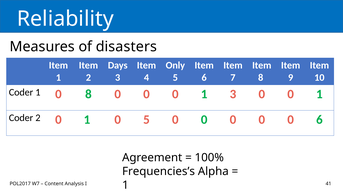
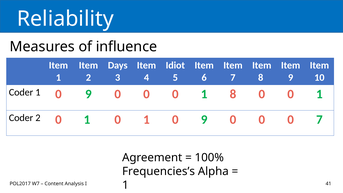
disasters: disasters -> influence (126, 47)
Only: Only -> Idiot (175, 65)
Coder 1 0 8: 8 -> 9 (88, 94)
1 3: 3 -> 8 (233, 94)
1 0 5: 5 -> 1 (146, 120)
0: 0 -> 9 (204, 120)
0 6: 6 -> 7 (319, 120)
